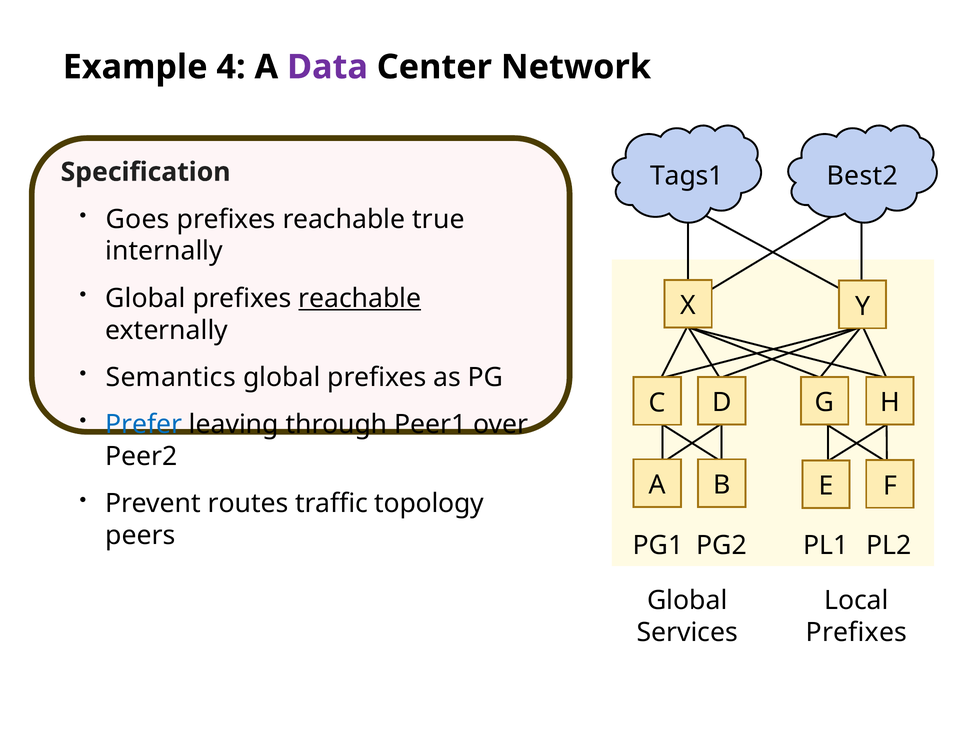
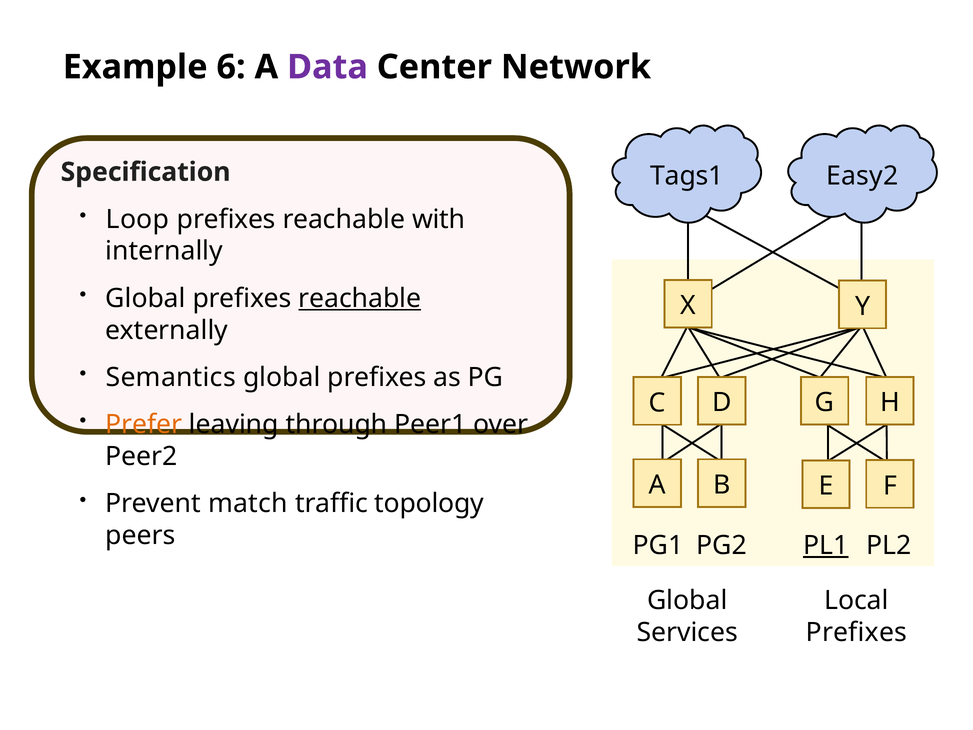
4: 4 -> 6 (231, 67)
Best2: Best2 -> Easy2 (862, 176)
Goes: Goes -> Loop (138, 219)
true: true -> with (439, 219)
Prefer colour: blue -> orange (144, 424)
routes: routes -> match (248, 504)
PL1 underline: none -> present (826, 545)
